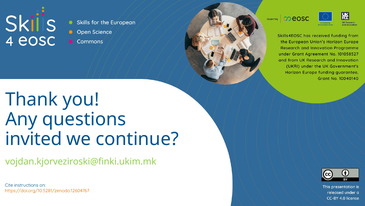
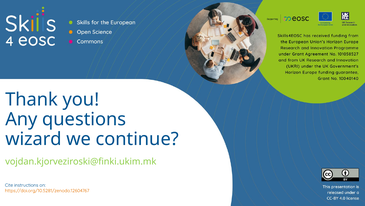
invited: invited -> wizard (33, 139)
